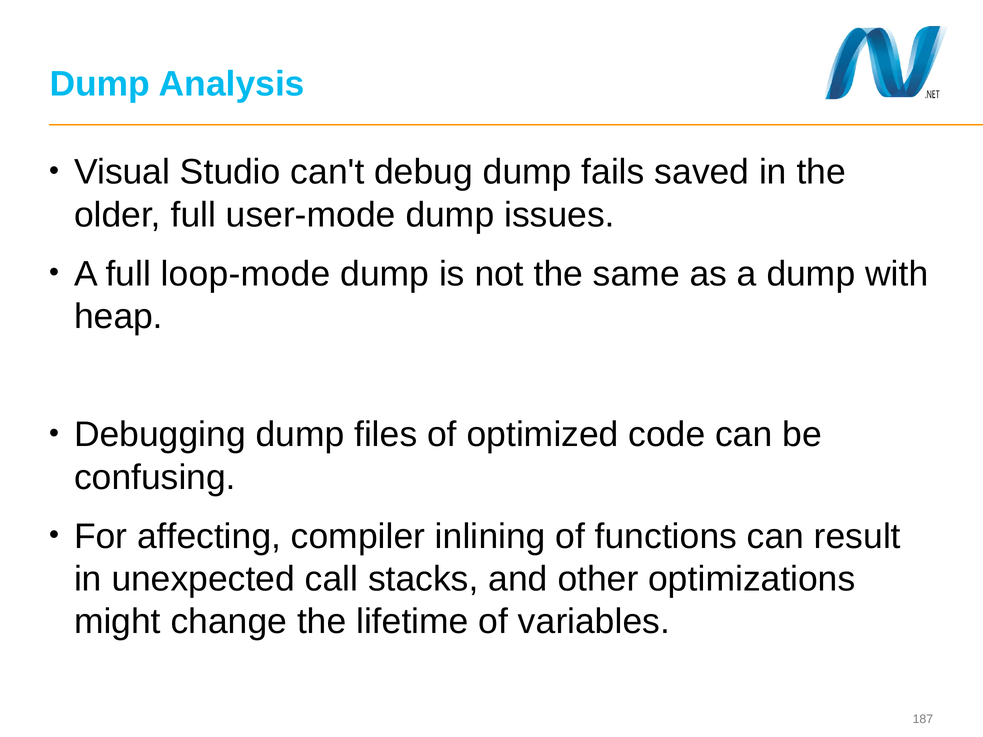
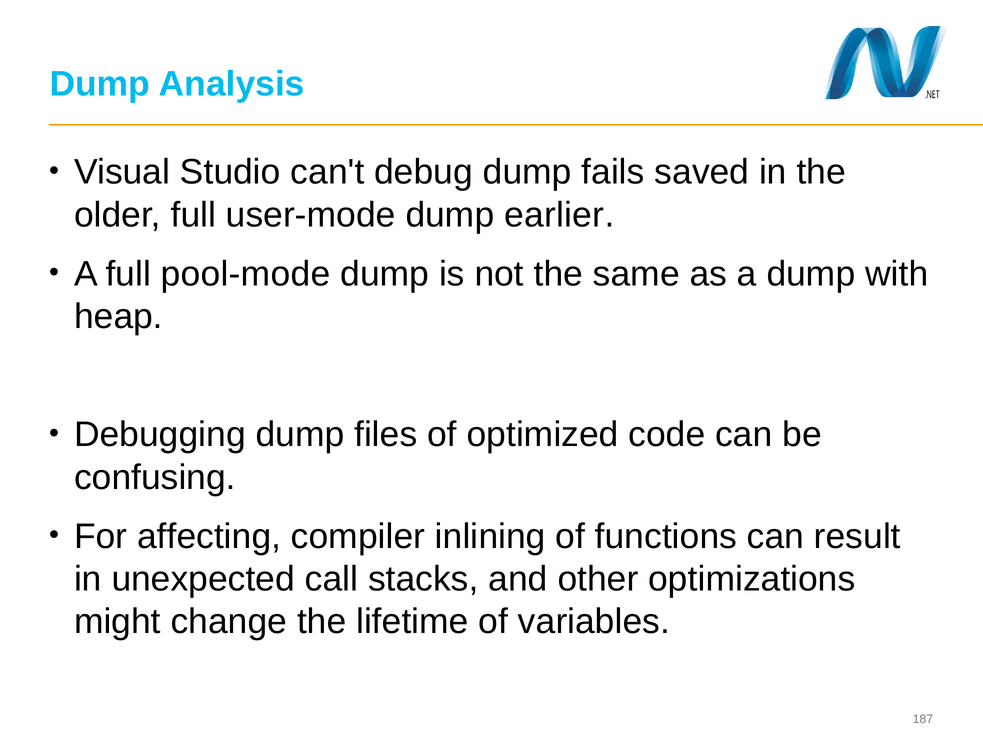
issues: issues -> earlier (559, 215)
loop-mode: loop-mode -> pool-mode (246, 274)
